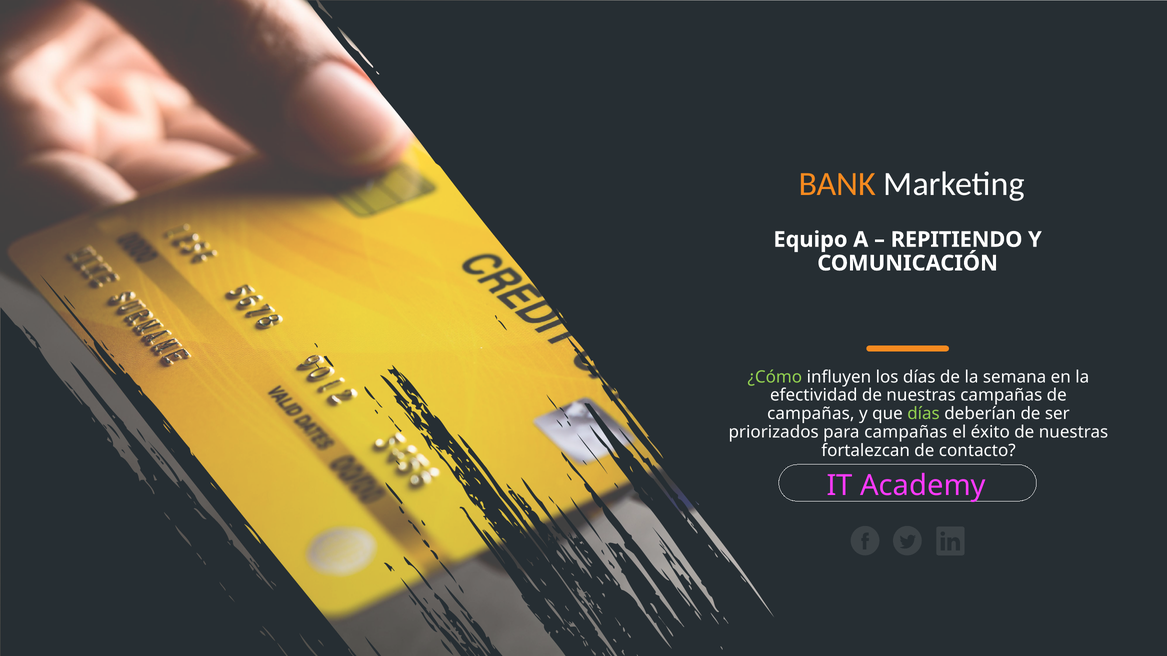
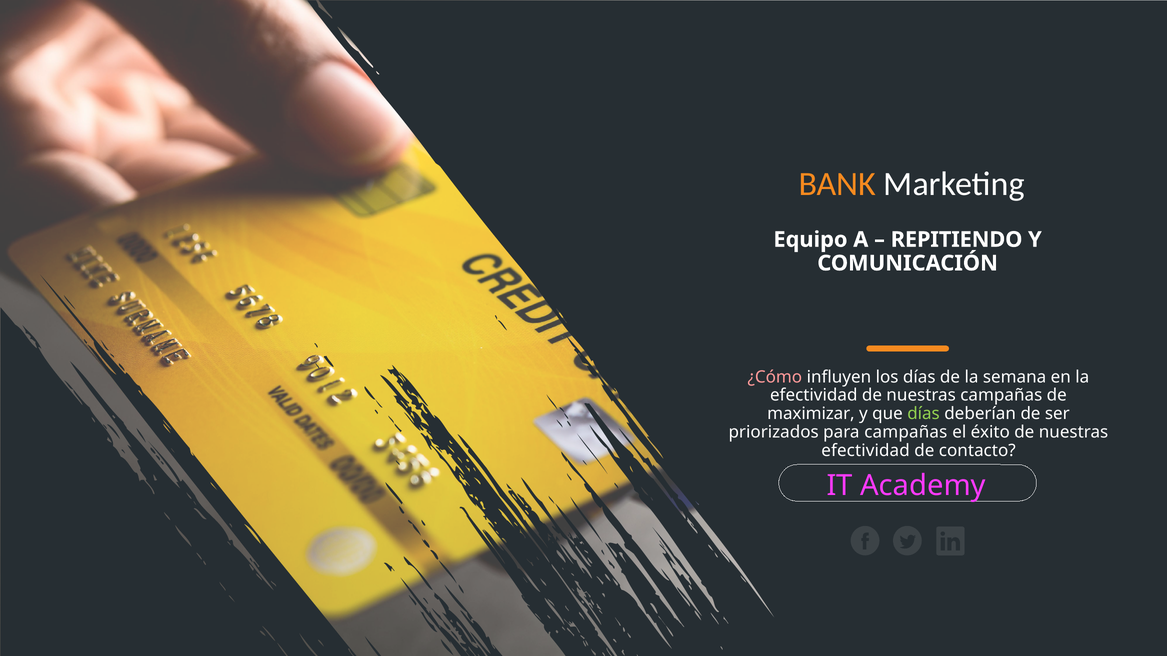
¿Cómo colour: light green -> pink (775, 377)
campañas: campañas -> maximizar (811, 414)
fortalezcan: fortalezcan -> efectividad (866, 451)
